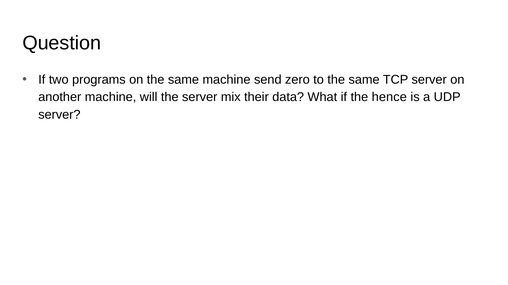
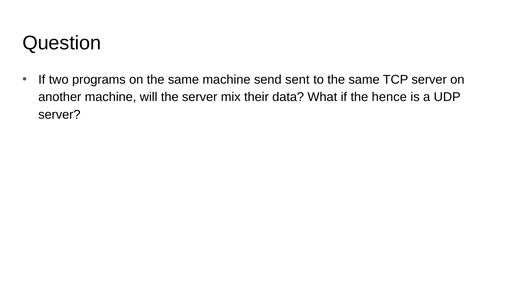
zero: zero -> sent (297, 80)
